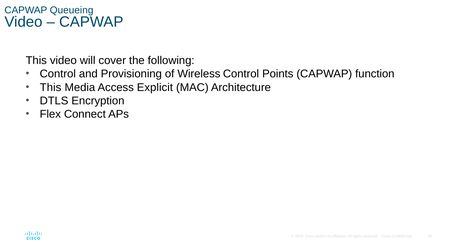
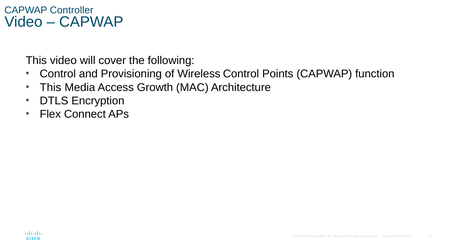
Queueing: Queueing -> Controller (72, 10)
Explicit: Explicit -> Growth (155, 88)
